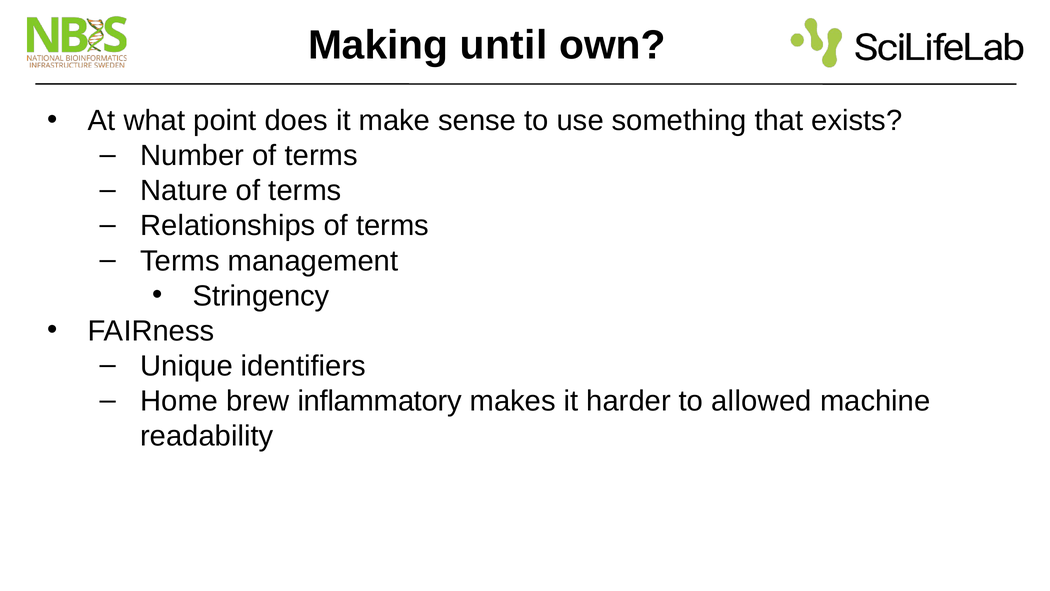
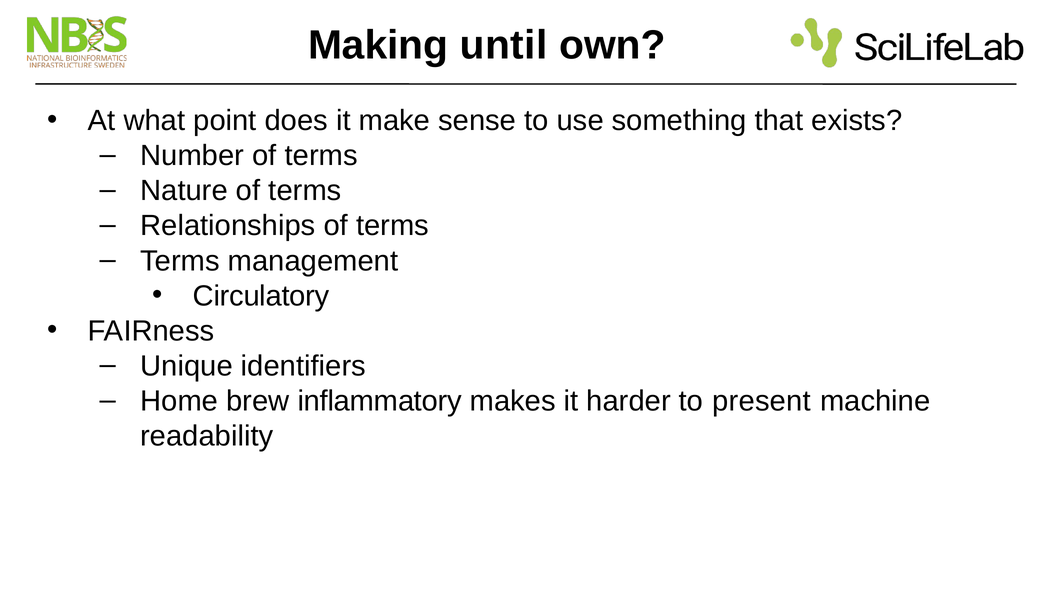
Stringency: Stringency -> Circulatory (261, 296)
allowed: allowed -> present (762, 401)
